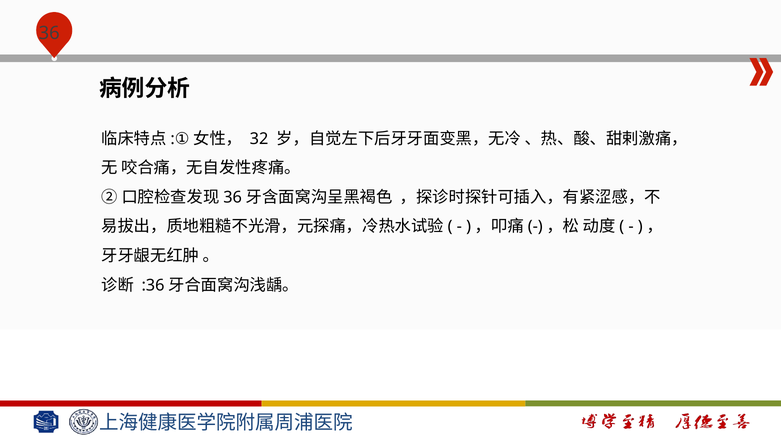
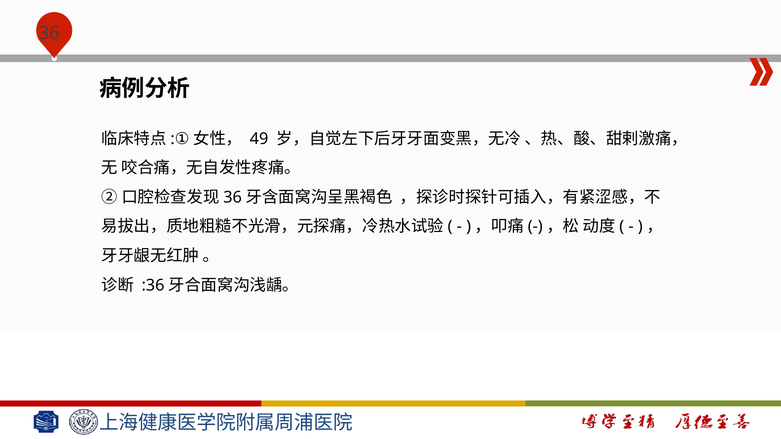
32: 32 -> 49 (259, 139)
